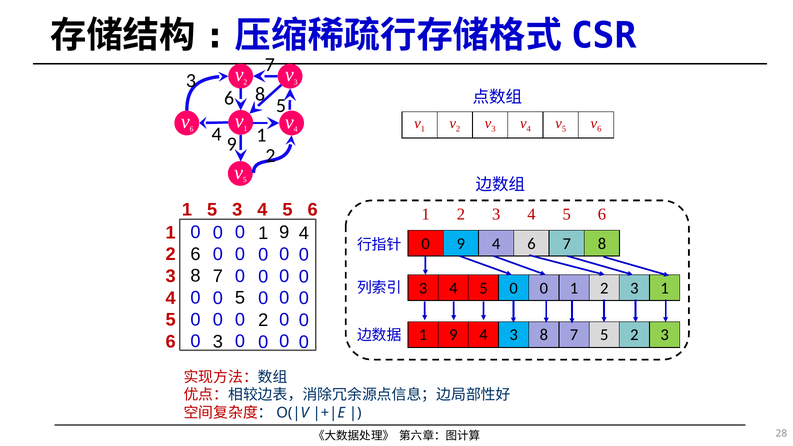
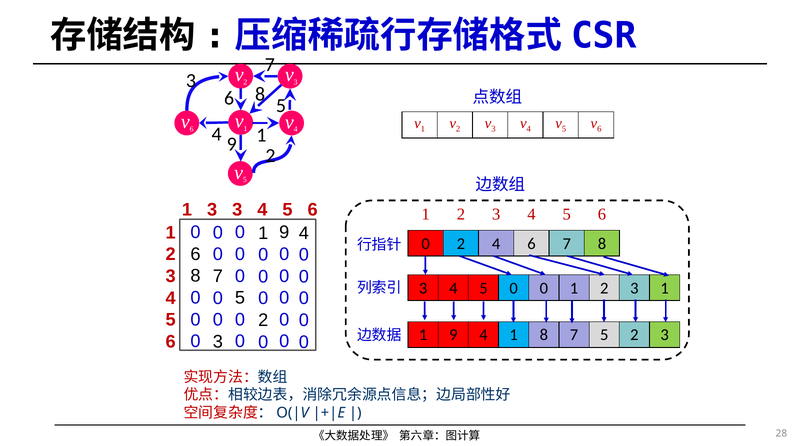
1 5: 5 -> 3 (212, 210)
9: 9 -> 2 (461, 244)
4 3: 3 -> 1 (514, 335)
